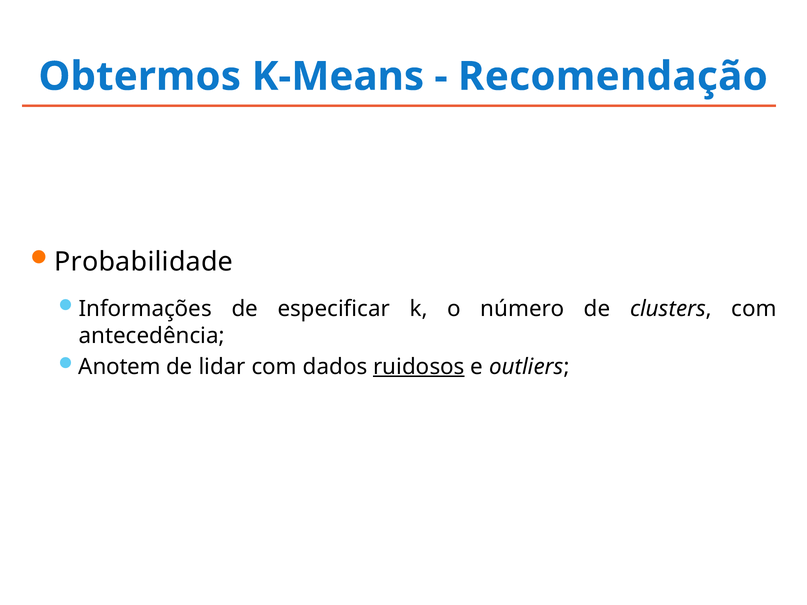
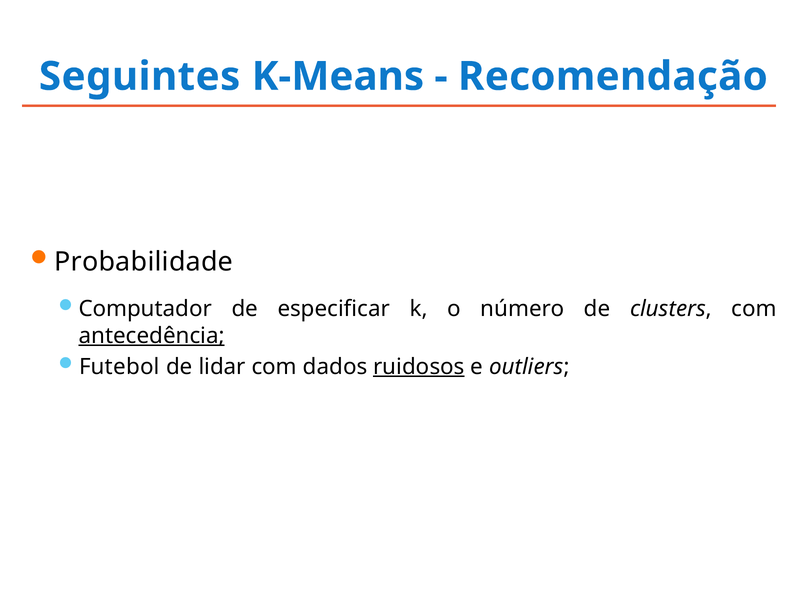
Obtermos: Obtermos -> Seguintes (140, 77)
Informações: Informações -> Computador (145, 309)
antecedência underline: none -> present (152, 336)
Anotem: Anotem -> Futebol (119, 367)
